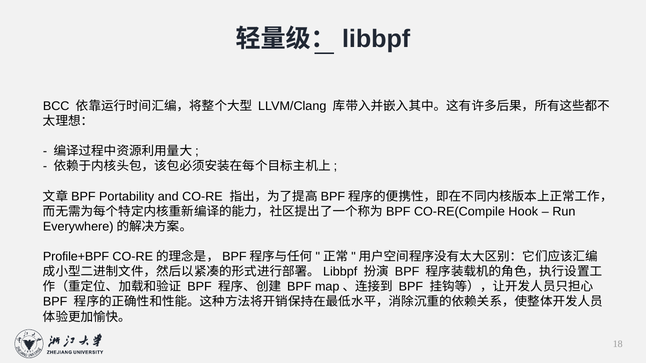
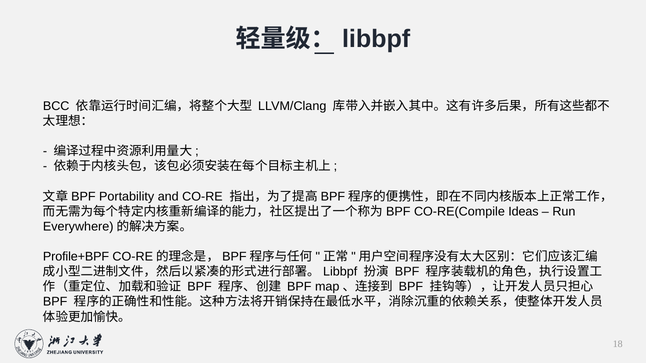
Hook: Hook -> Ideas (523, 212)
